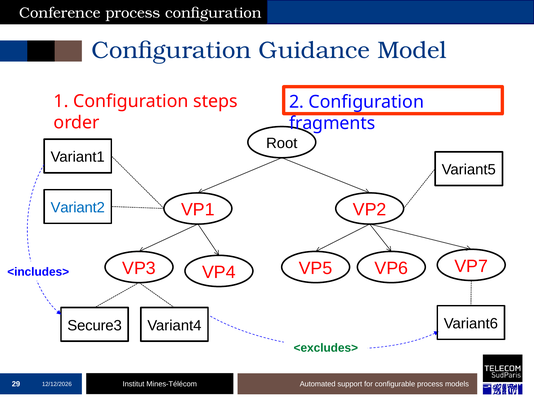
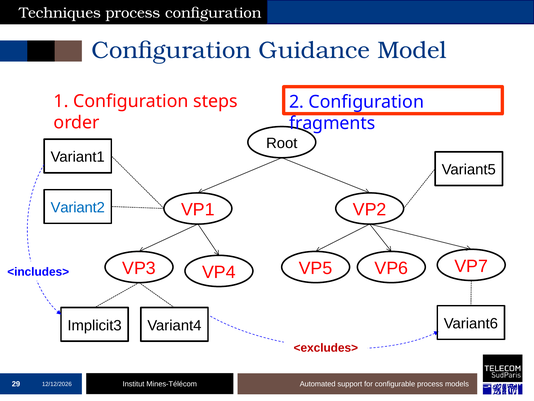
Conference: Conference -> Techniques (60, 13)
Secure3: Secure3 -> Implicit3 (95, 325)
<excludes> colour: green -> red (326, 347)
